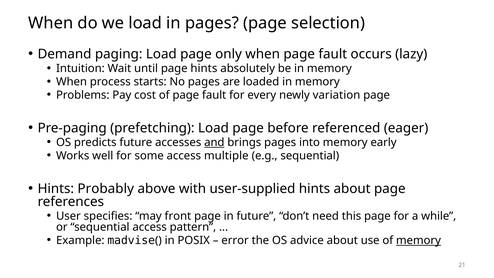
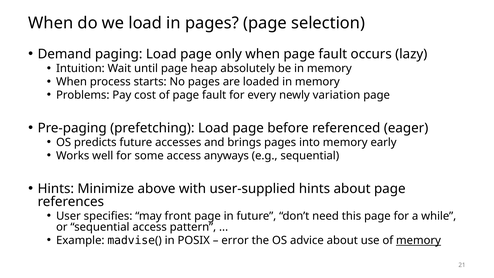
page hints: hints -> heap (204, 69)
and underline: present -> none (214, 142)
multiple: multiple -> anyways (226, 156)
Probably: Probably -> Minimize (106, 189)
